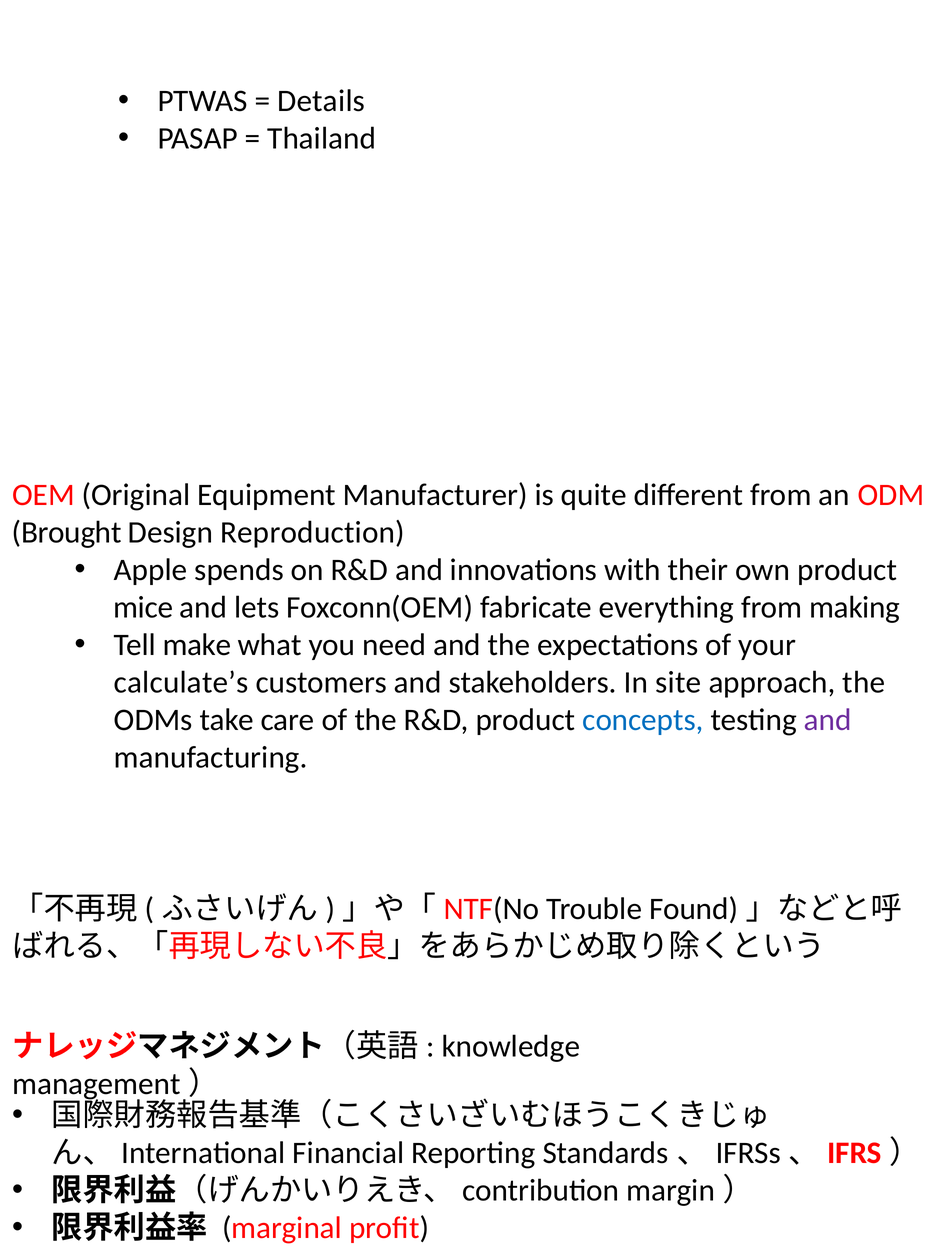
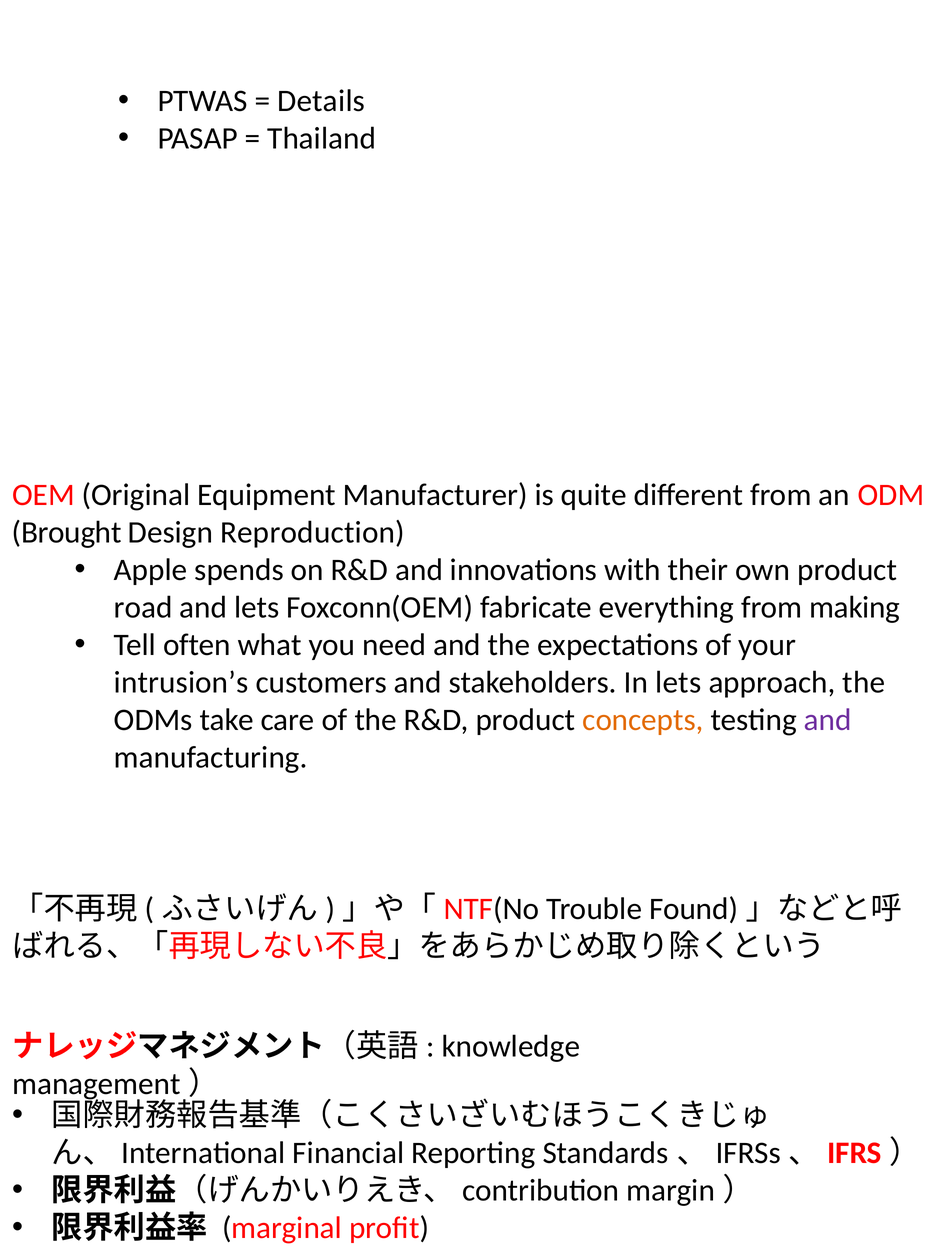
mice: mice -> road (143, 607)
make: make -> often (197, 645)
calculate’s: calculate’s -> intrusion’s (181, 682)
In site: site -> lets (678, 682)
concepts colour: blue -> orange (643, 720)
